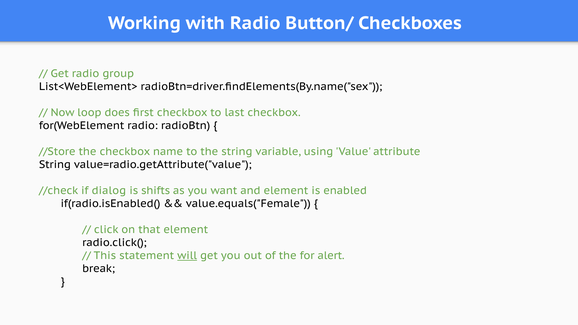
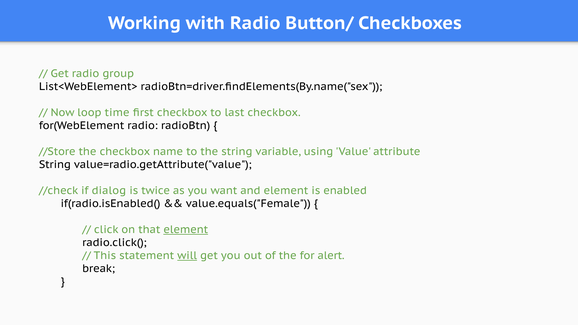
does: does -> time (117, 113)
shifts: shifts -> twice (156, 191)
element underline: none -> present (186, 230)
